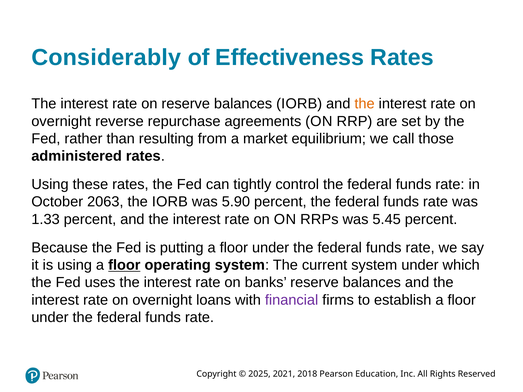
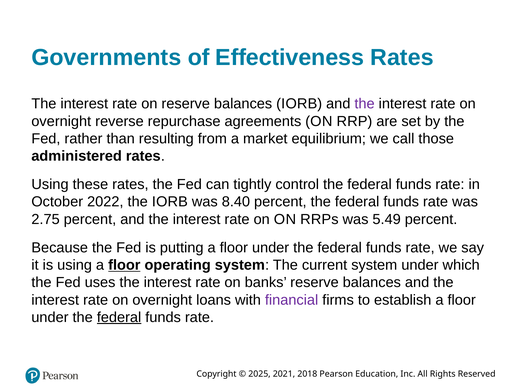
Considerably: Considerably -> Governments (106, 57)
the colour: orange -> purple (365, 104)
2063: 2063 -> 2022 (105, 202)
5.90: 5.90 -> 8.40 (236, 202)
1.33: 1.33 -> 2.75 (46, 219)
5.45: 5.45 -> 5.49 (387, 219)
federal underline: none -> present (119, 318)
